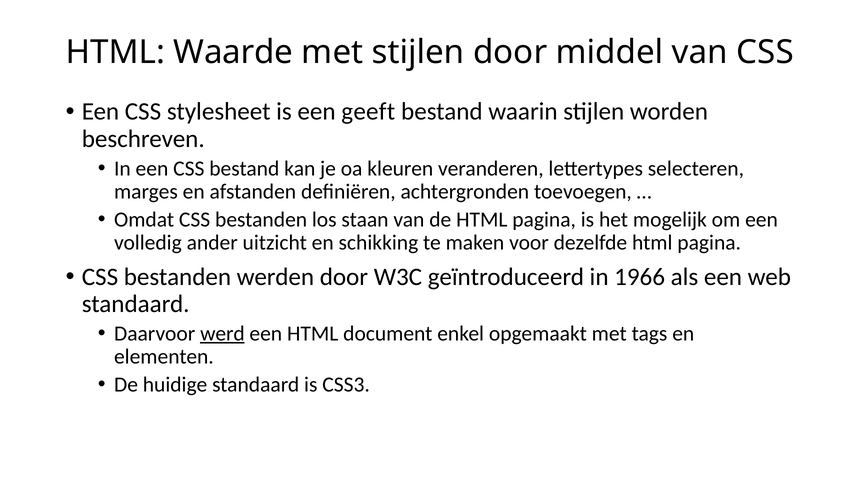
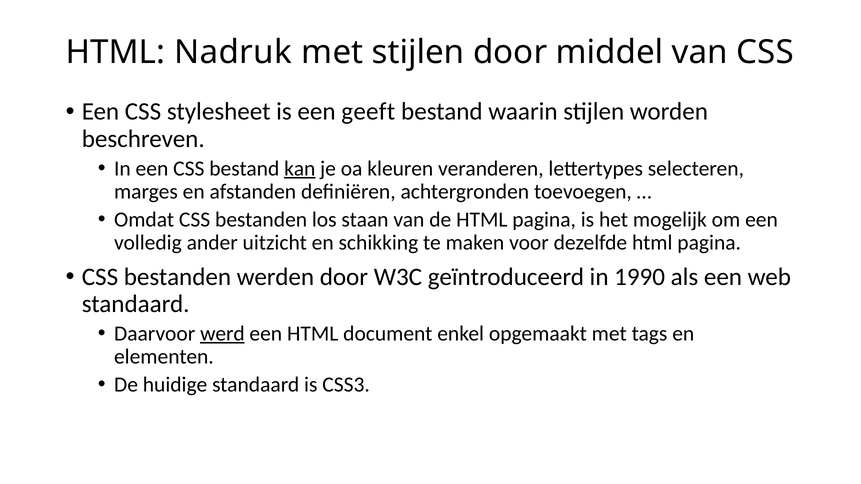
Waarde: Waarde -> Nadruk (233, 52)
kan underline: none -> present (300, 169)
1966: 1966 -> 1990 (640, 277)
